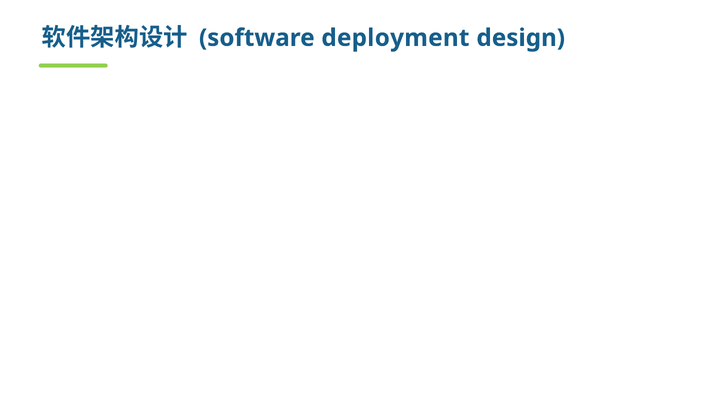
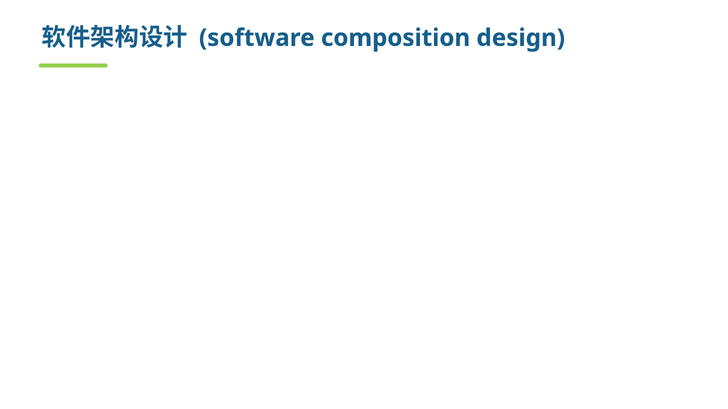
deployment: deployment -> composition (396, 38)
